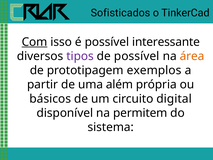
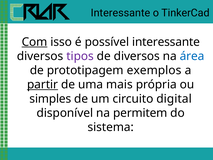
Sofisticados: Sofisticados -> Interessante (121, 13)
de possível: possível -> diversos (137, 56)
área colour: orange -> blue (192, 56)
partir underline: none -> present (43, 84)
além: além -> mais (119, 84)
básicos: básicos -> simples (50, 99)
